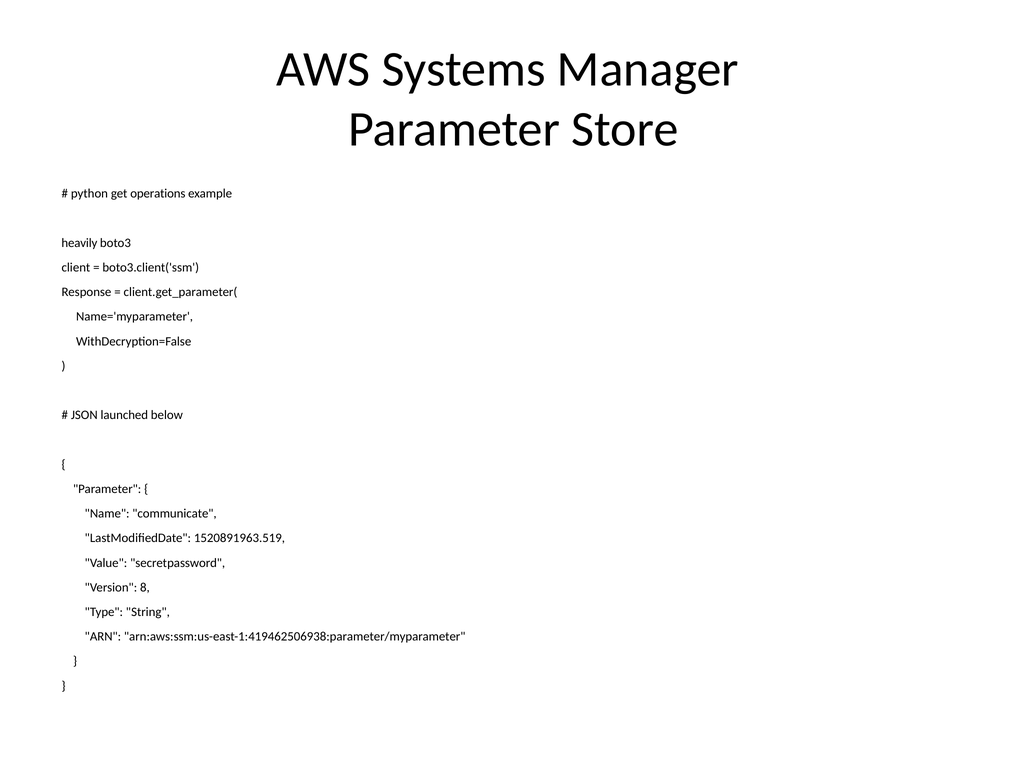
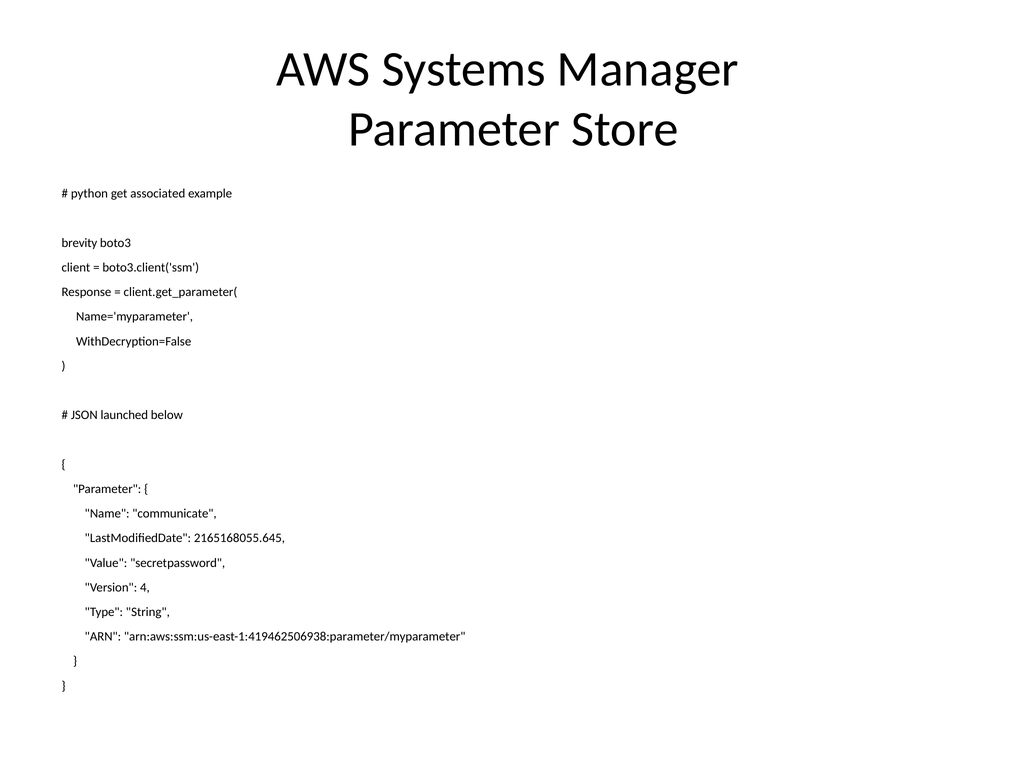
operations: operations -> associated (158, 193)
heavily: heavily -> brevity (79, 243)
1520891963.519: 1520891963.519 -> 2165168055.645 (239, 538)
8: 8 -> 4 (145, 587)
